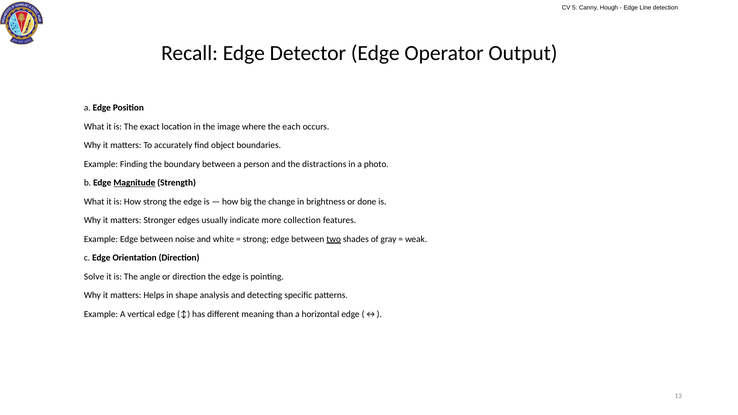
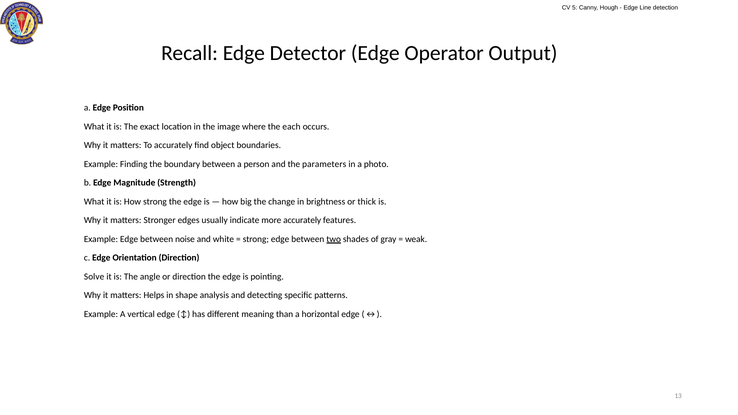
distractions: distractions -> parameters (324, 164)
Magnitude underline: present -> none (134, 183)
done: done -> thick (367, 202)
more collection: collection -> accurately (302, 220)
